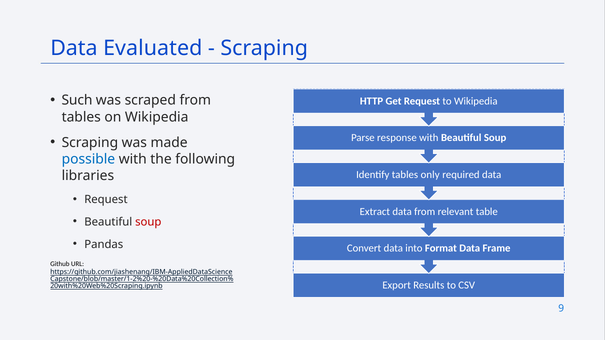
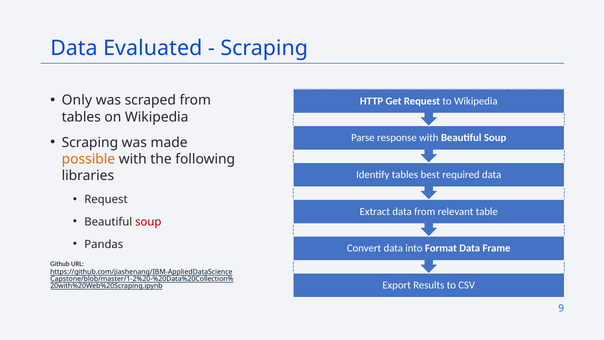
Such: Such -> Only (77, 101)
possible colour: blue -> orange (88, 159)
only: only -> best (430, 175)
